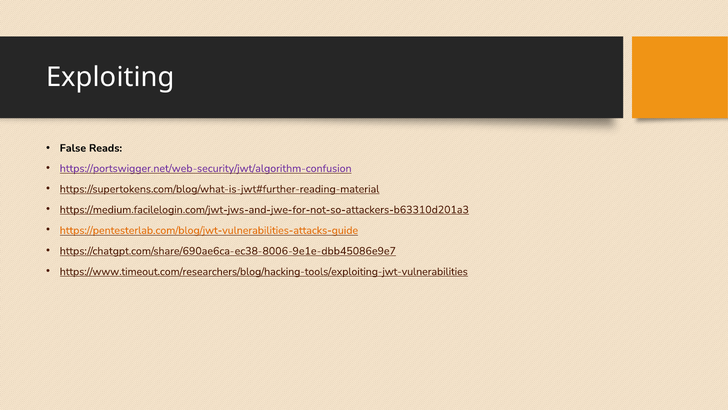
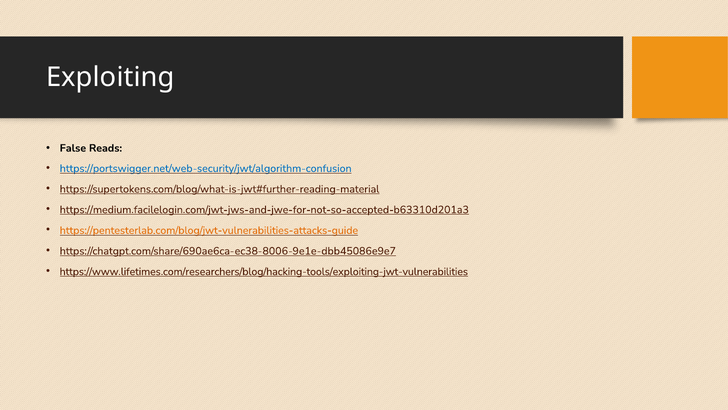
https://portswigger.net/web-security/jwt/algorithm-confusion colour: purple -> blue (206, 168)
https://medium.facilelogin.com/jwt-jws-and-jwe-for-not-so-attackers-b63310d201a3: https://medium.facilelogin.com/jwt-jws-and-jwe-for-not-so-attackers-b63310d201a3 -> https://medium.facilelogin.com/jwt-jws-and-jwe-for-not-so-accepted-b63310d201a3 (264, 209)
https://www.timeout.com/researchers/blog/hacking-tools/exploiting-jwt-vulnerabilities: https://www.timeout.com/researchers/blog/hacking-tools/exploiting-jwt-vulnerabilities -> https://www.lifetimes.com/researchers/blog/hacking-tools/exploiting-jwt-vulnerabilities (264, 271)
